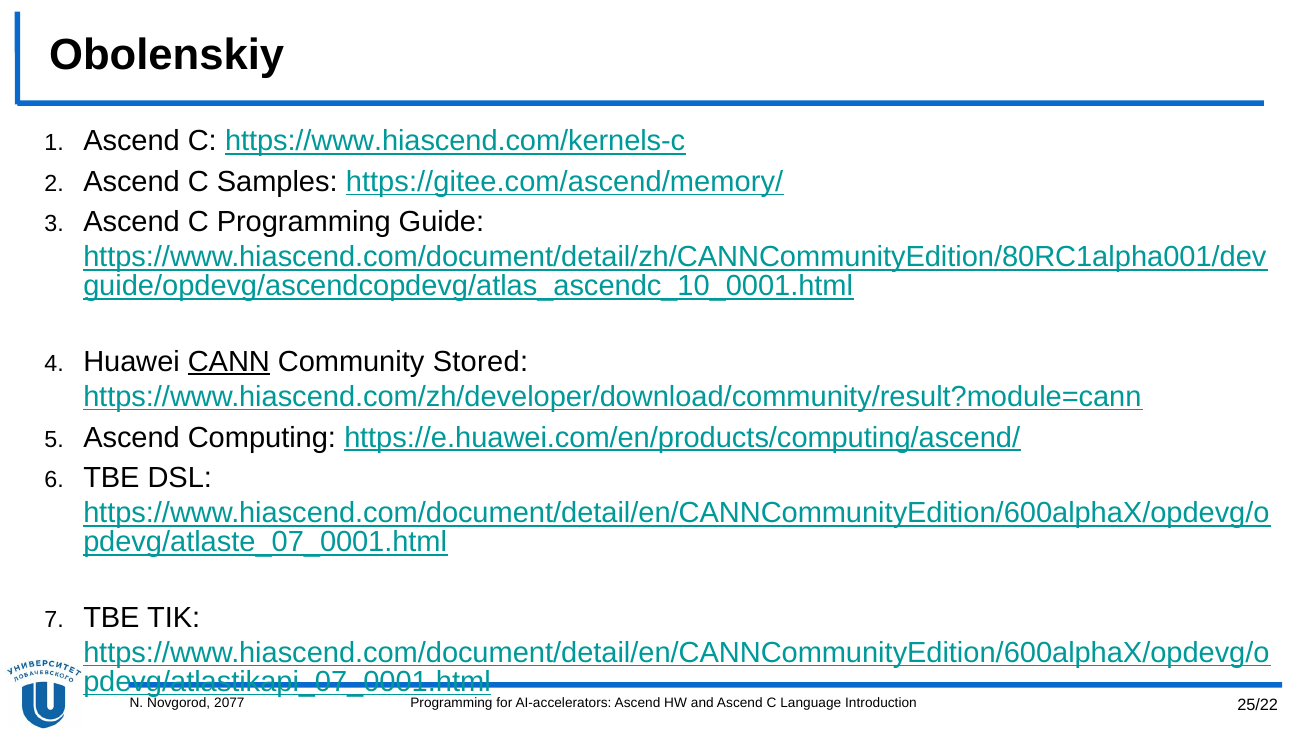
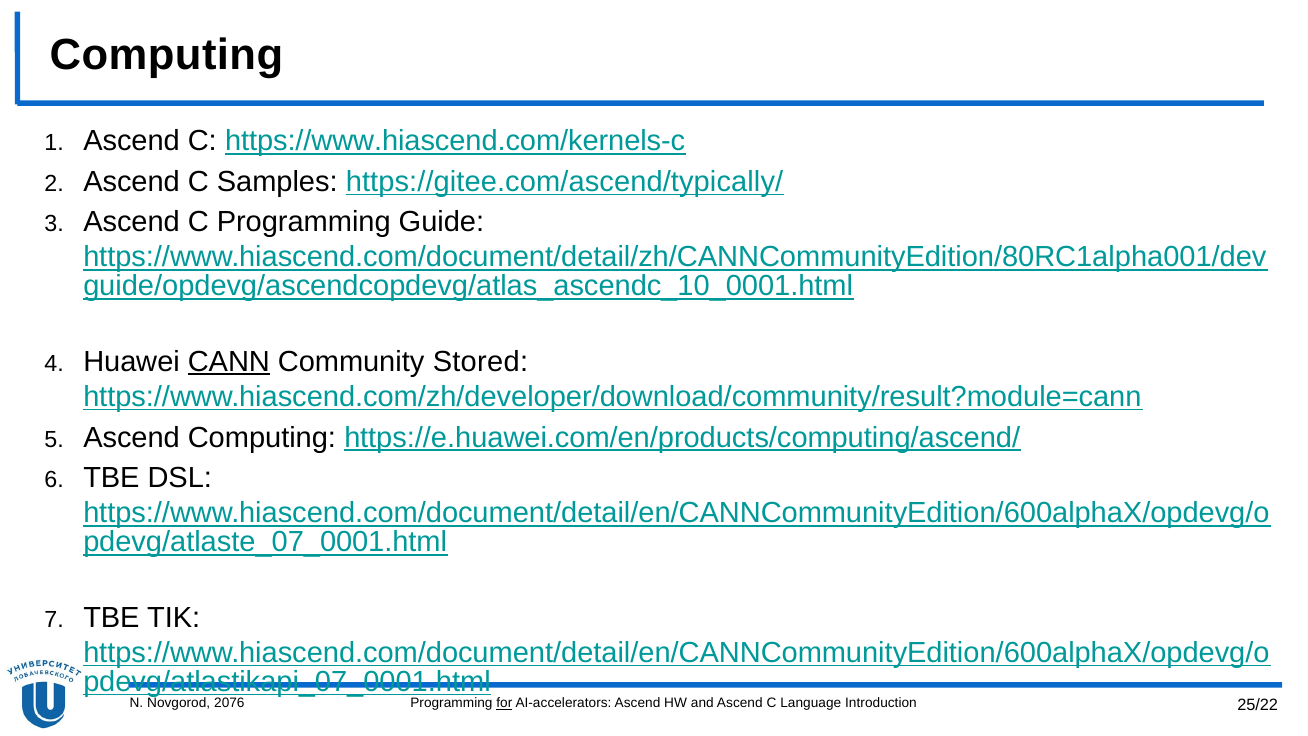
Obolenskiy: Obolenskiy -> Computing (166, 55)
https://gitee.com/ascend/memory/: https://gitee.com/ascend/memory/ -> https://gitee.com/ascend/typically/ (564, 182)
2077: 2077 -> 2076 (229, 703)
for underline: none -> present (504, 703)
